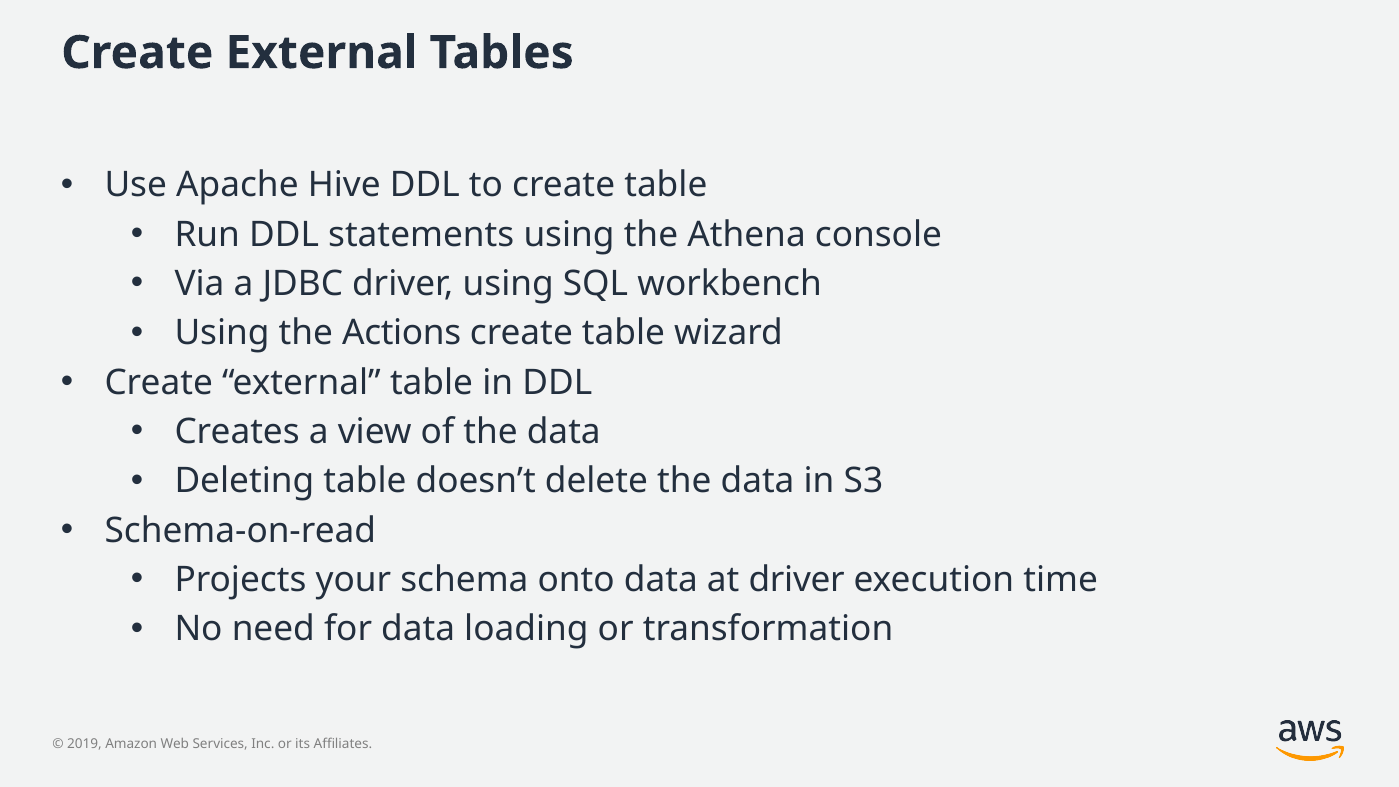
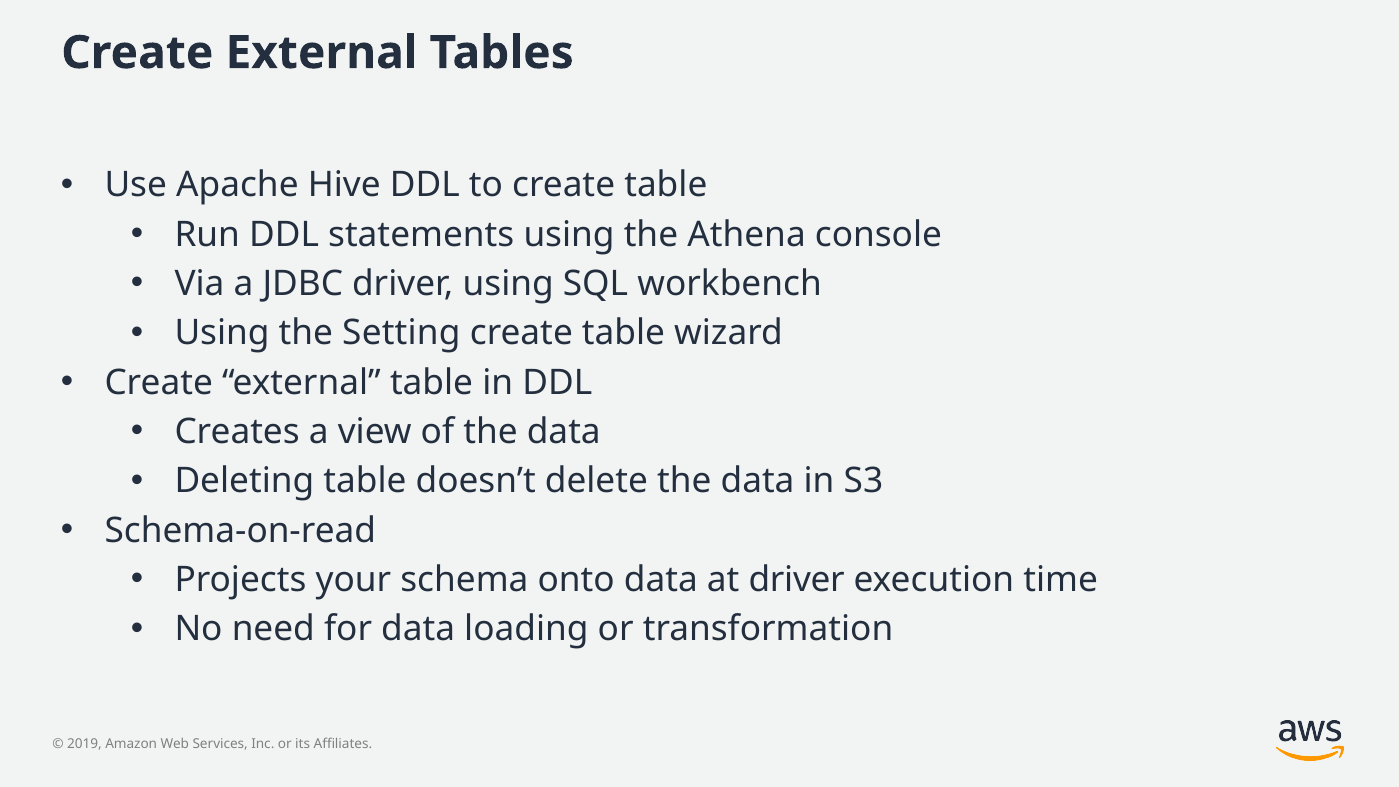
Actions: Actions -> Setting (401, 333)
